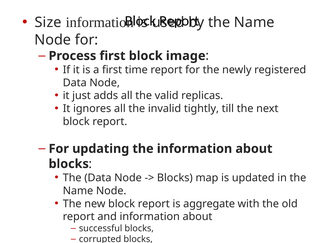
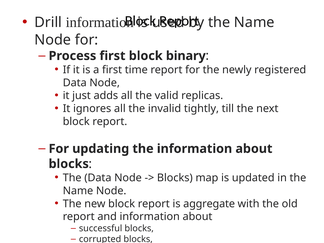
Size: Size -> Drill (48, 22)
image: image -> binary (186, 56)
